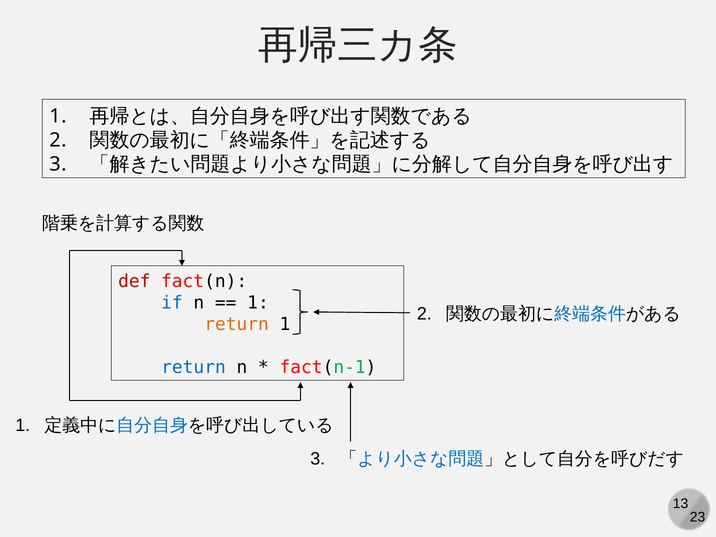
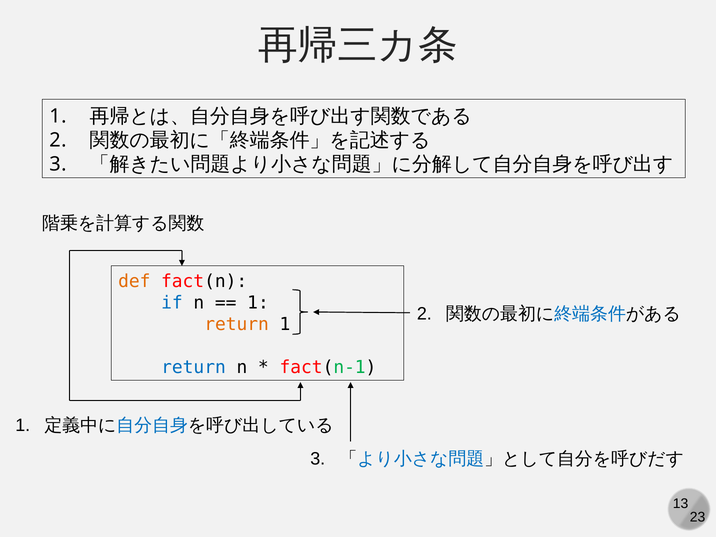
def colour: red -> orange (134, 281)
